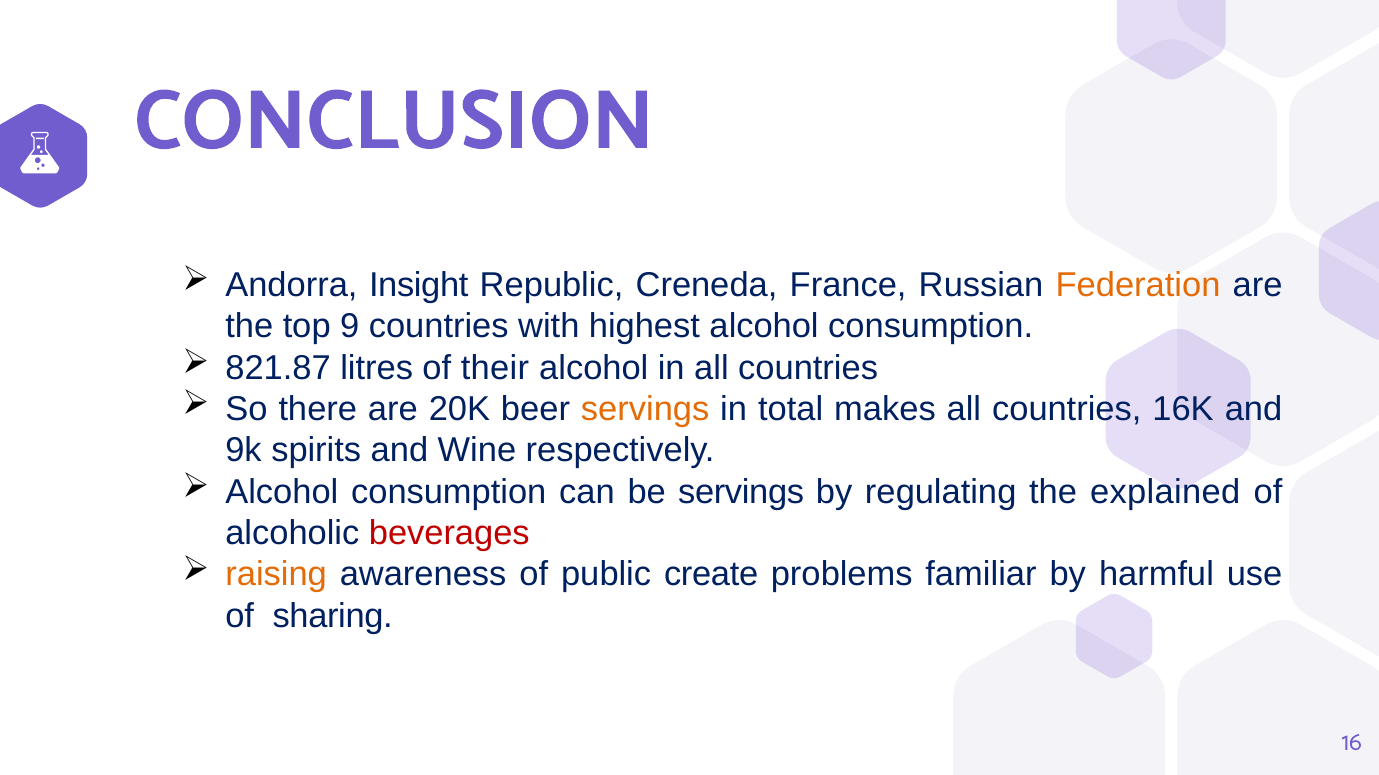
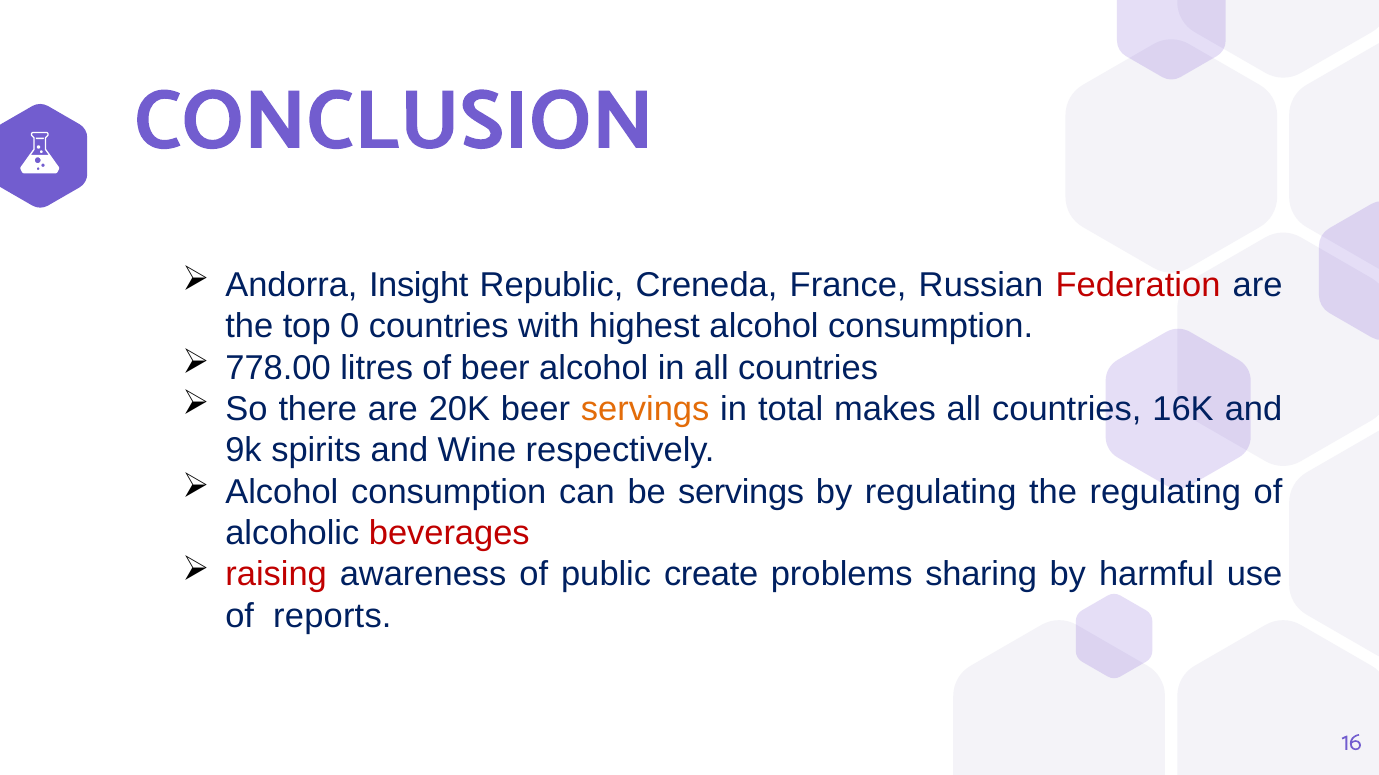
Federation colour: orange -> red (1138, 285)
9: 9 -> 0 (350, 327)
821.87: 821.87 -> 778.00 (278, 368)
of their: their -> beer (495, 368)
the explained: explained -> regulating (1165, 492)
raising colour: orange -> red (276, 575)
familiar: familiar -> sharing (981, 575)
sharing: sharing -> reports (332, 616)
